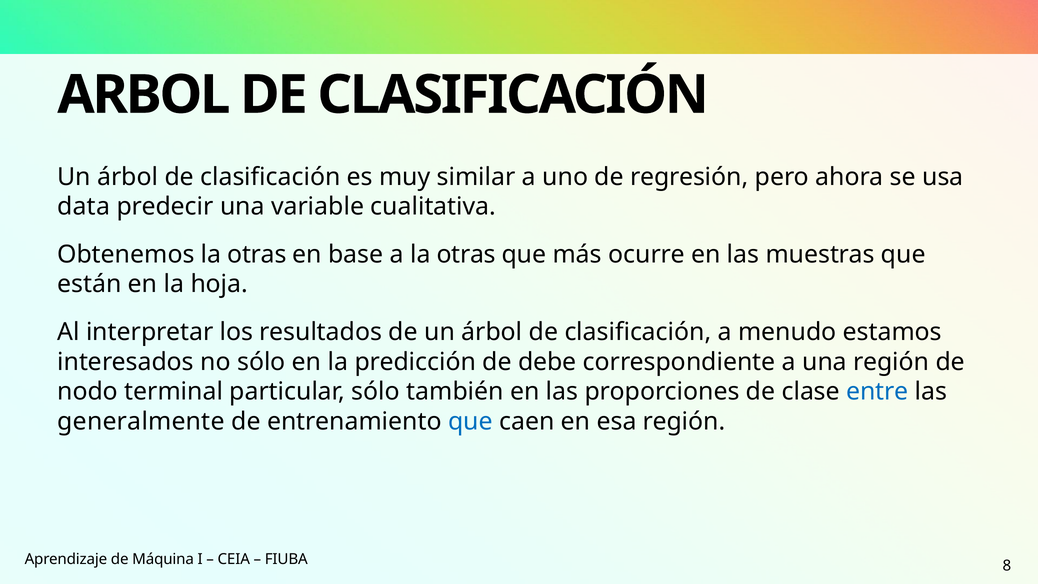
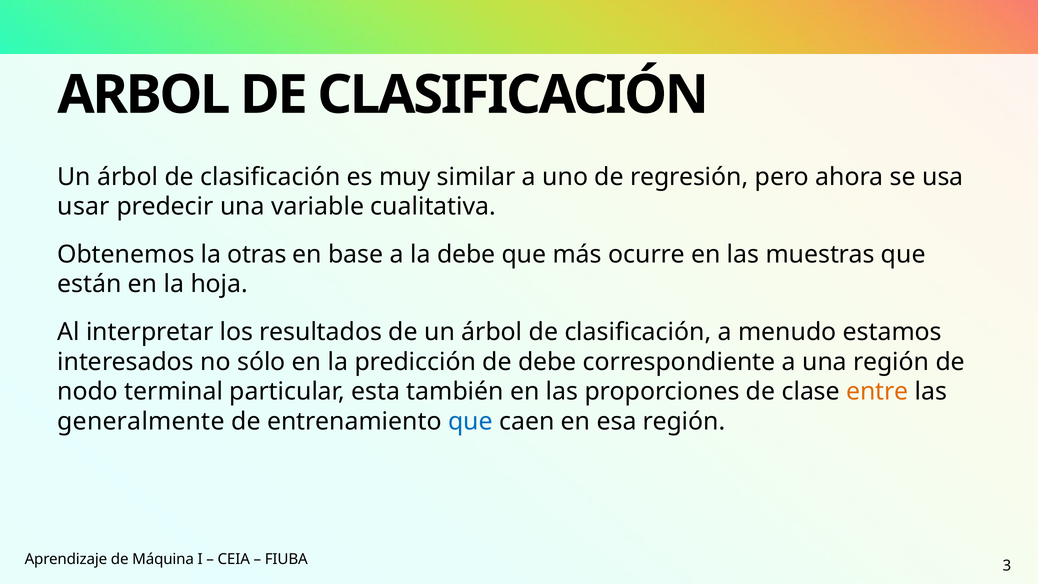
data: data -> usar (84, 207)
a la otras: otras -> debe (466, 254)
particular sólo: sólo -> esta (376, 392)
entre colour: blue -> orange (877, 392)
8: 8 -> 3 (1007, 566)
